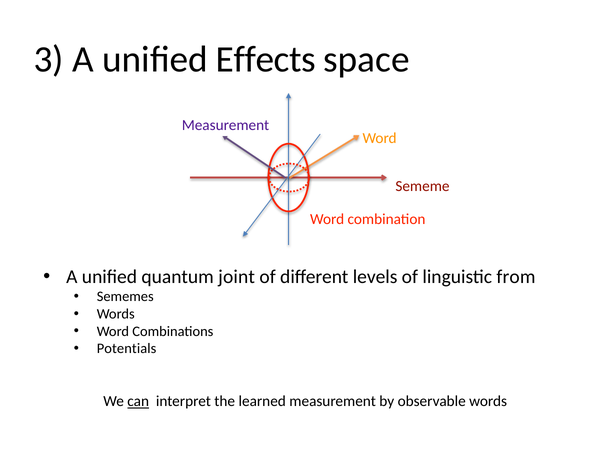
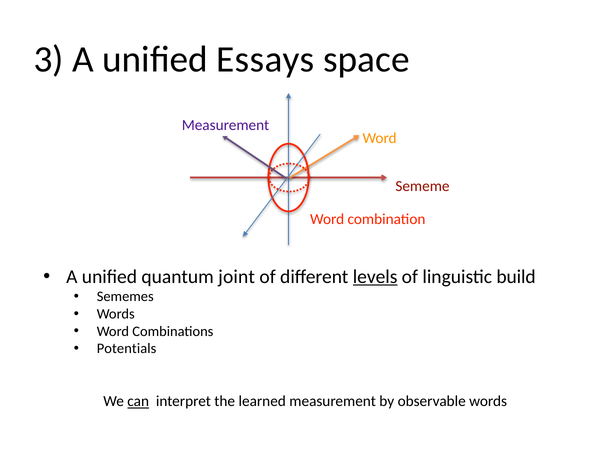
Effects: Effects -> Essays (265, 59)
levels underline: none -> present (375, 276)
from: from -> build (516, 276)
